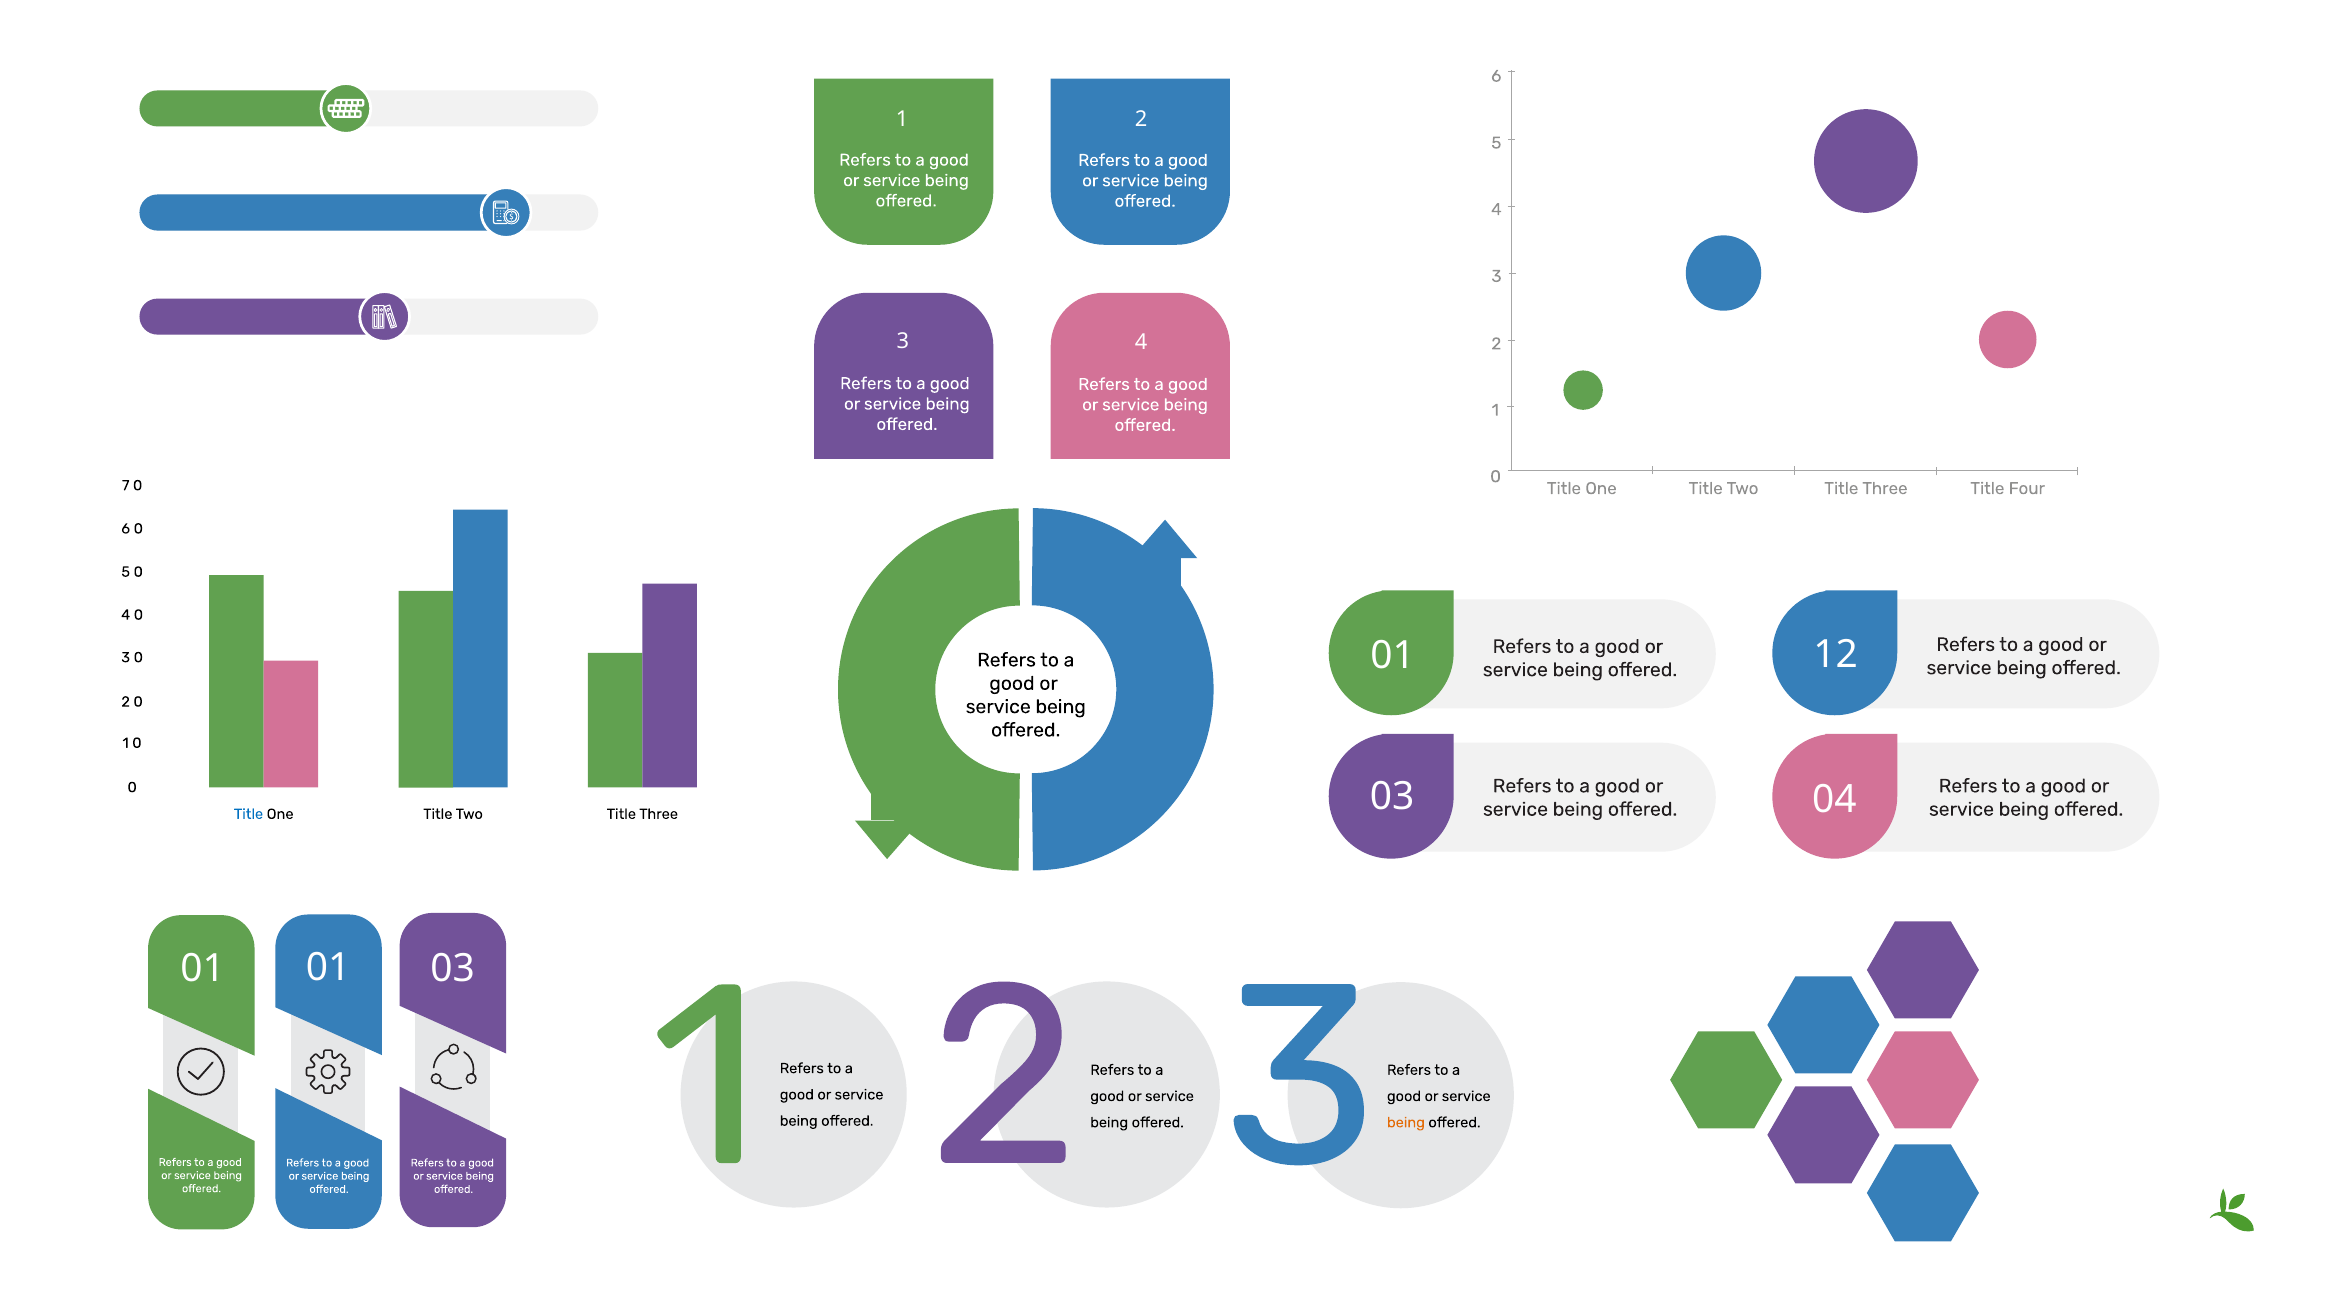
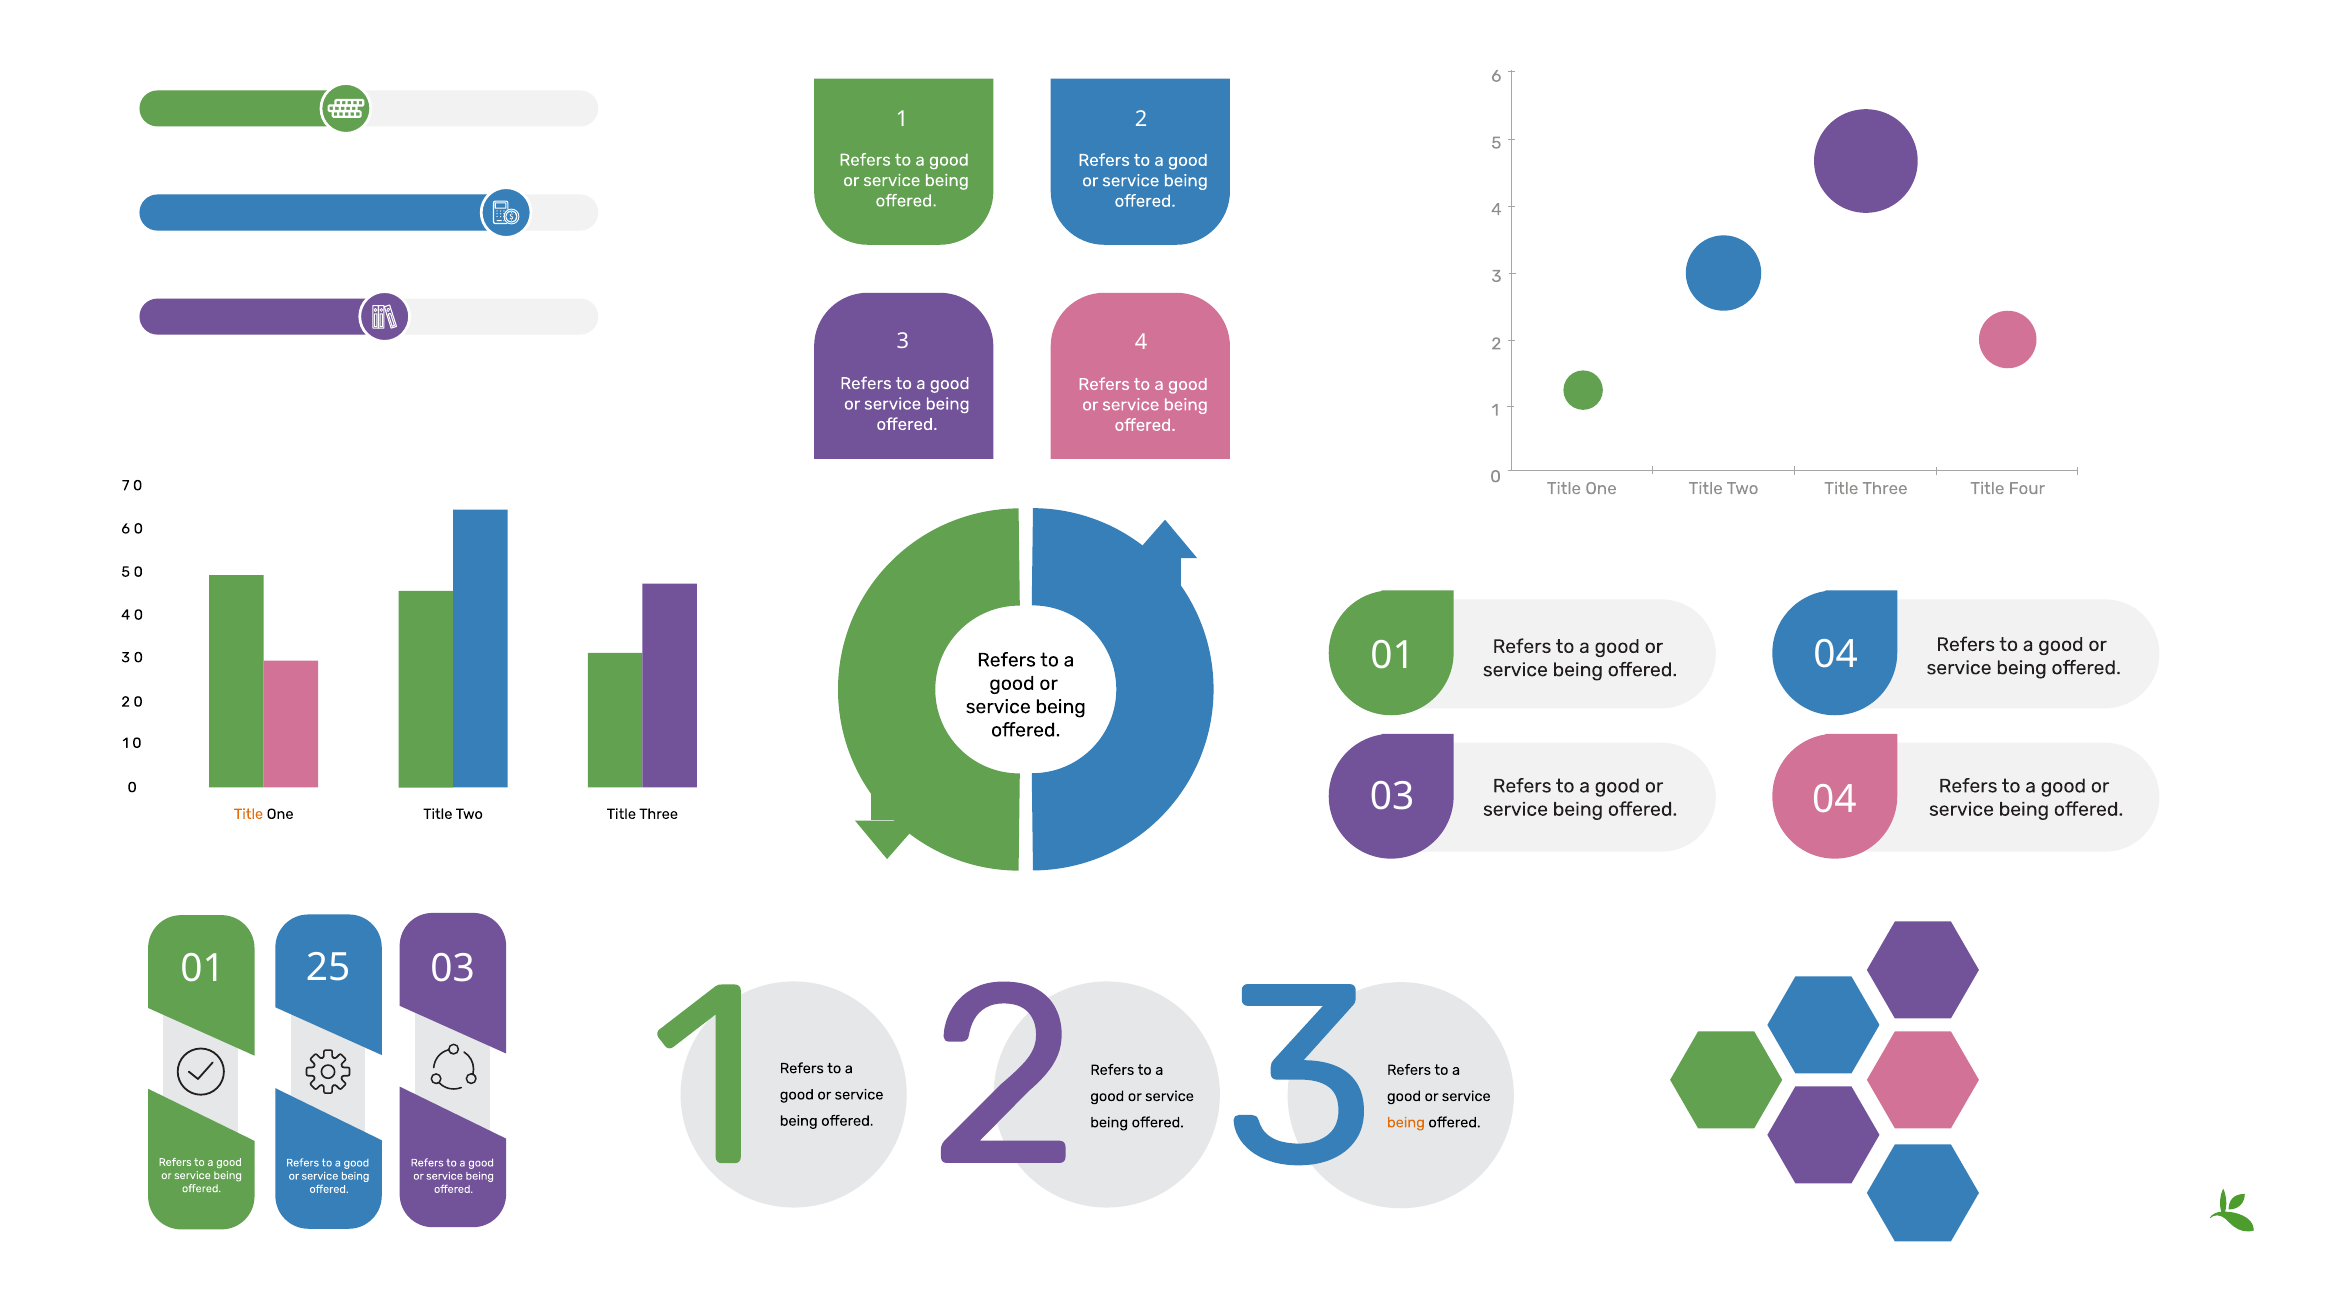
01 12: 12 -> 04 (1836, 655)
Title colour: blue -> orange (248, 814)
01 01: 01 -> 25 (328, 968)
